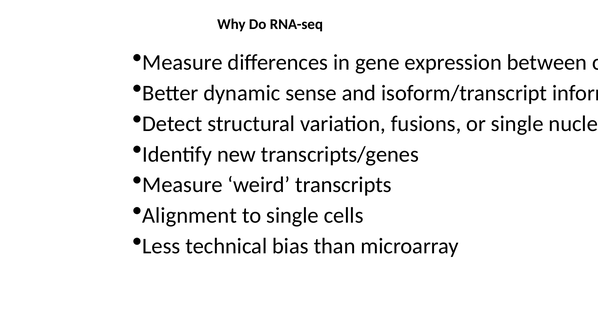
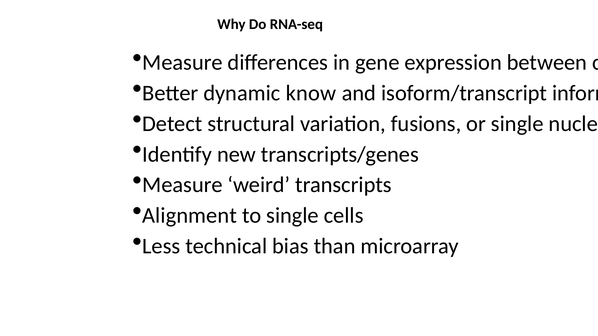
sense: sense -> know (311, 93)
